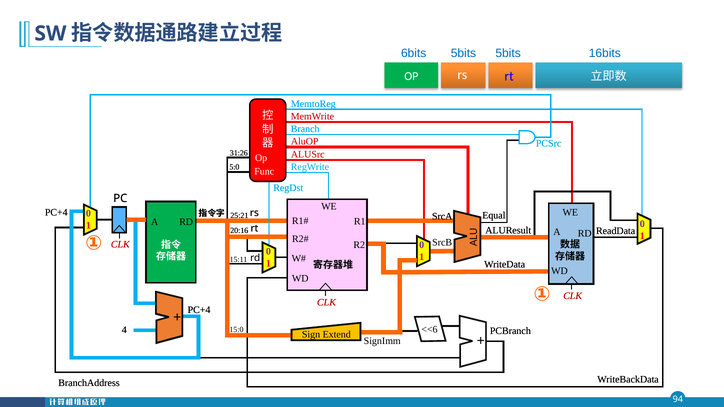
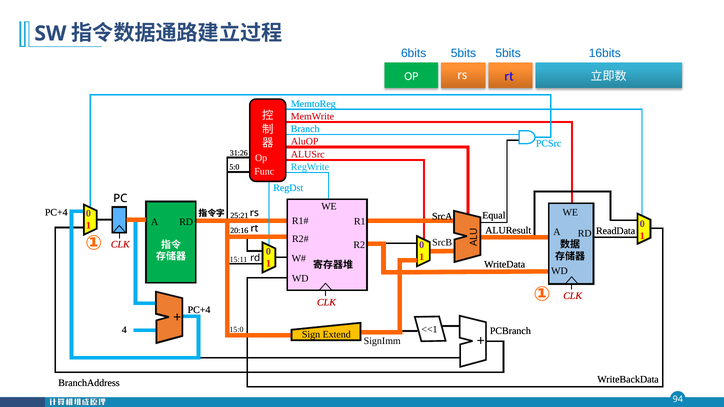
<<6: <<6 -> <<1 (429, 330)
